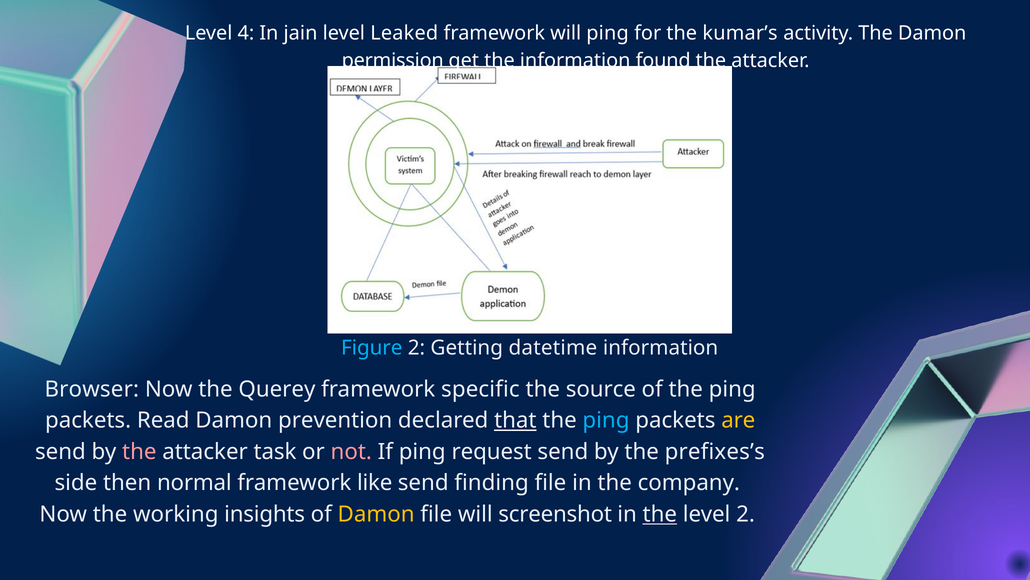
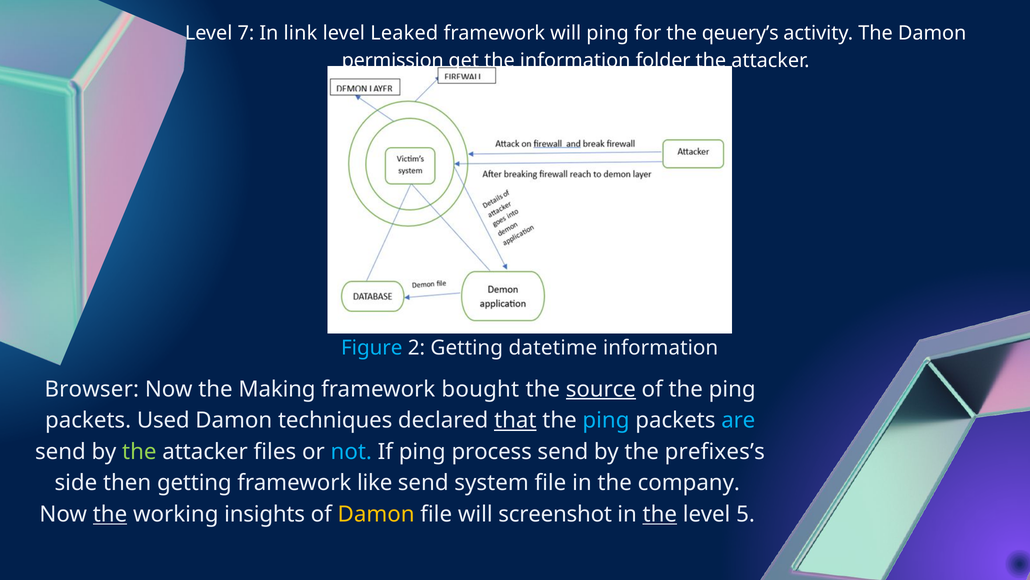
4: 4 -> 7 (246, 33)
jain: jain -> link (300, 33)
kumar’s: kumar’s -> qeuery’s (740, 33)
found: found -> folder (663, 61)
Querey: Querey -> Making (277, 389)
specific: specific -> bought (480, 389)
source underline: none -> present (601, 389)
Read: Read -> Used (163, 420)
prevention: prevention -> techniques (335, 420)
are colour: yellow -> light blue (738, 420)
the colour: pink -> light green (139, 451)
task: task -> files (275, 451)
not colour: pink -> light blue (351, 451)
request: request -> process (492, 451)
then normal: normal -> getting (194, 483)
finding: finding -> system (492, 483)
the underline: none -> present (110, 514)
level 2: 2 -> 5 (746, 514)
